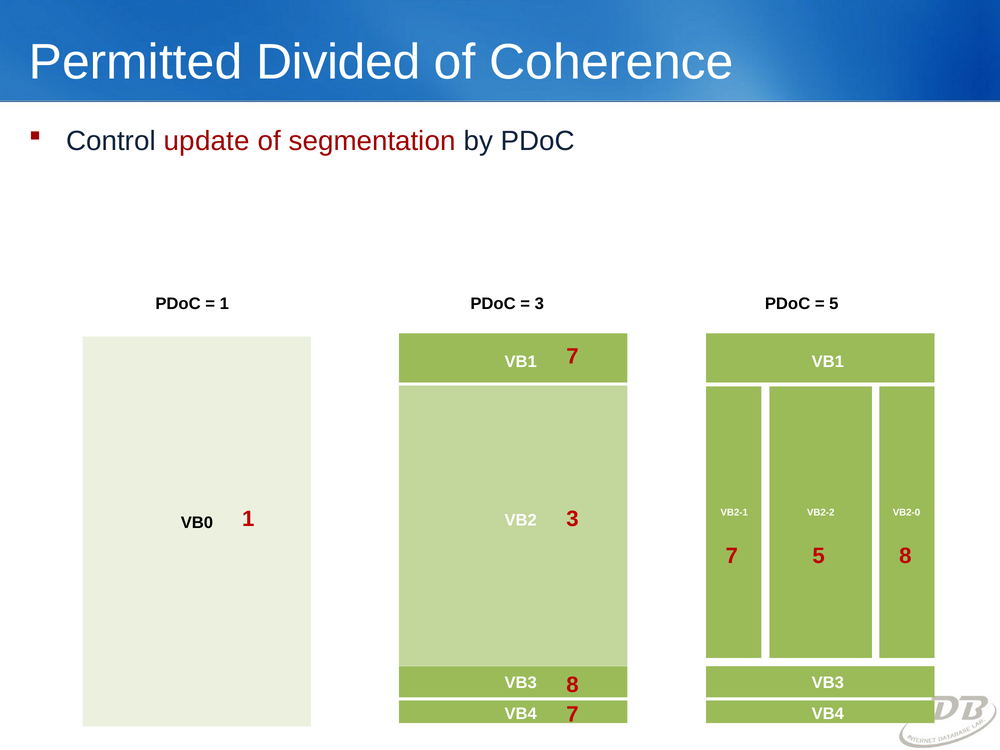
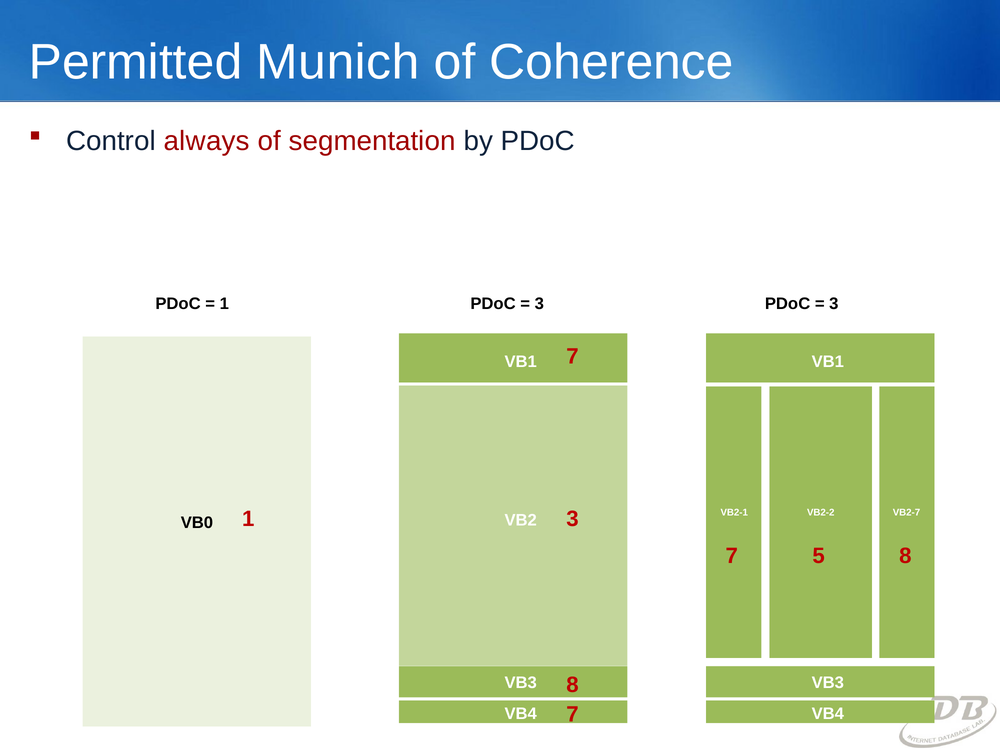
Divided: Divided -> Munich (338, 62)
update: update -> always (207, 141)
5: 5 -> 3 (834, 304)
VB2-0: VB2-0 -> VB2-7 (907, 513)
